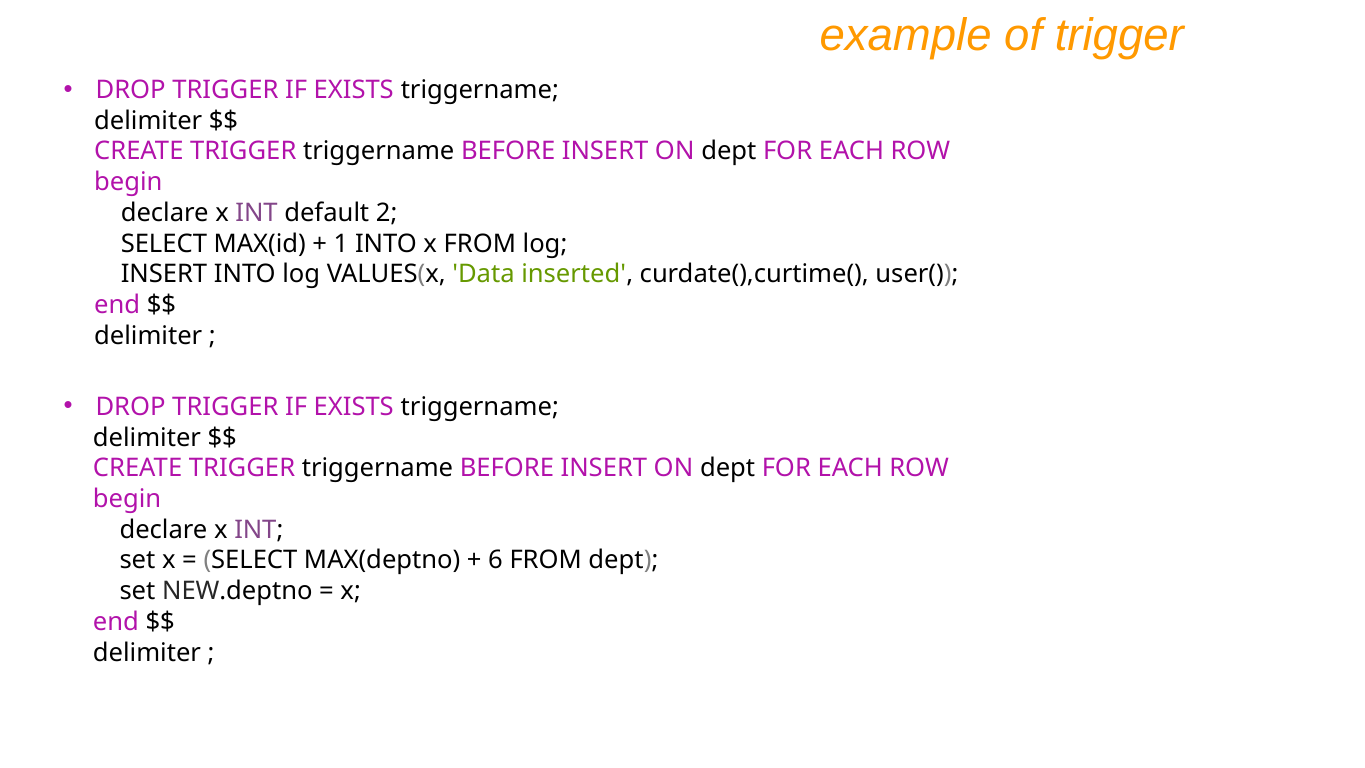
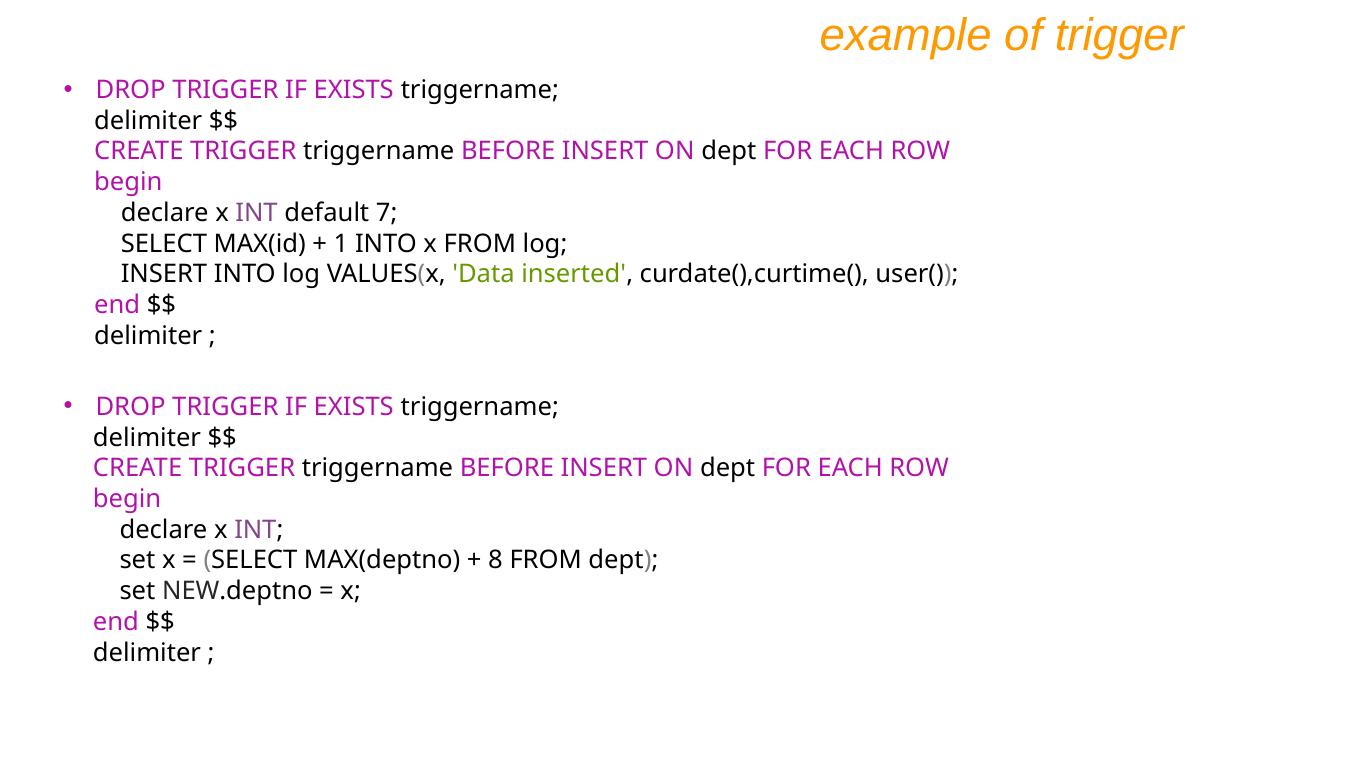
2: 2 -> 7 (387, 213)
6: 6 -> 8 (496, 560)
